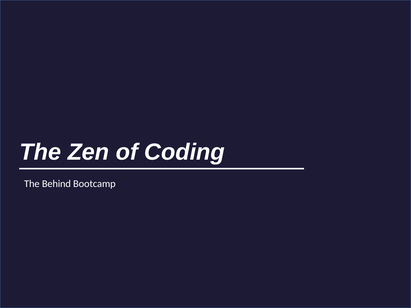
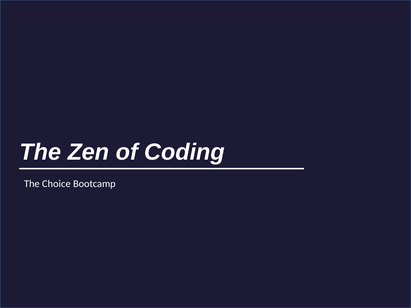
Behind: Behind -> Choice (56, 184)
